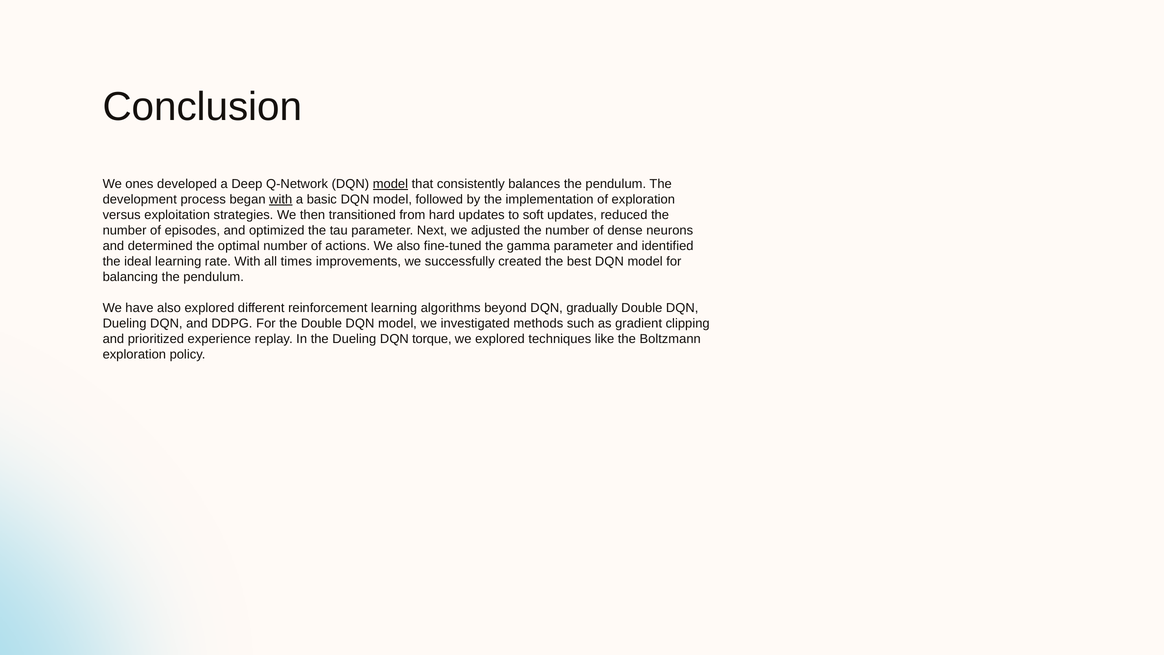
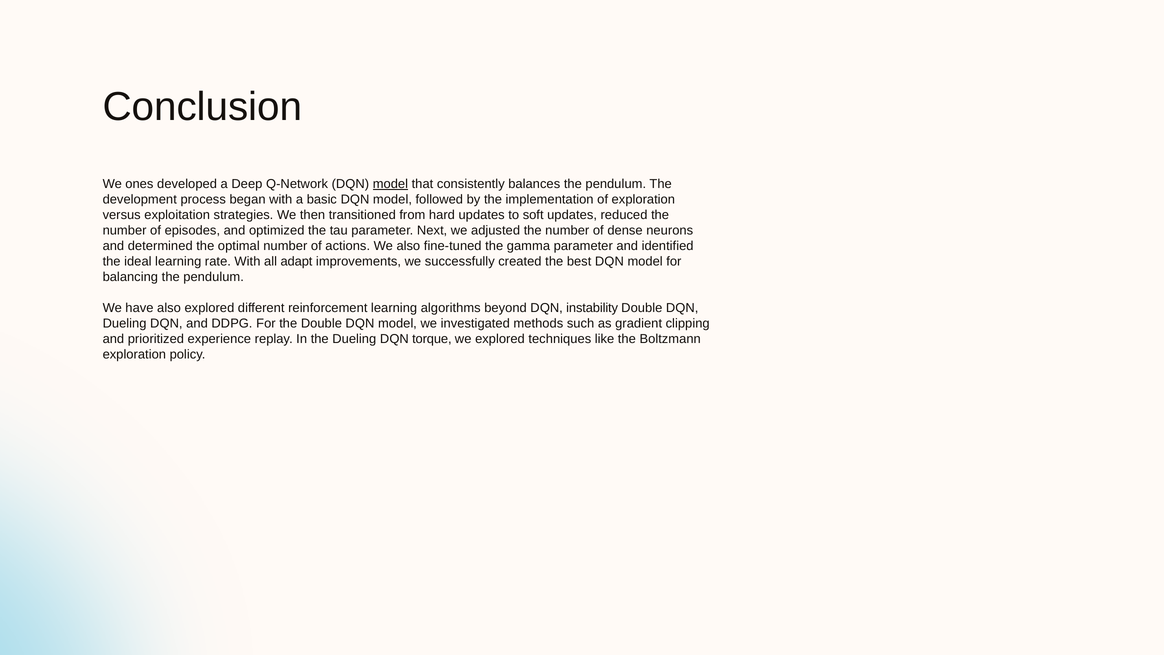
with underline: present -> none (281, 199)
times: times -> adapt (296, 261)
gradually: gradually -> instability (592, 308)
